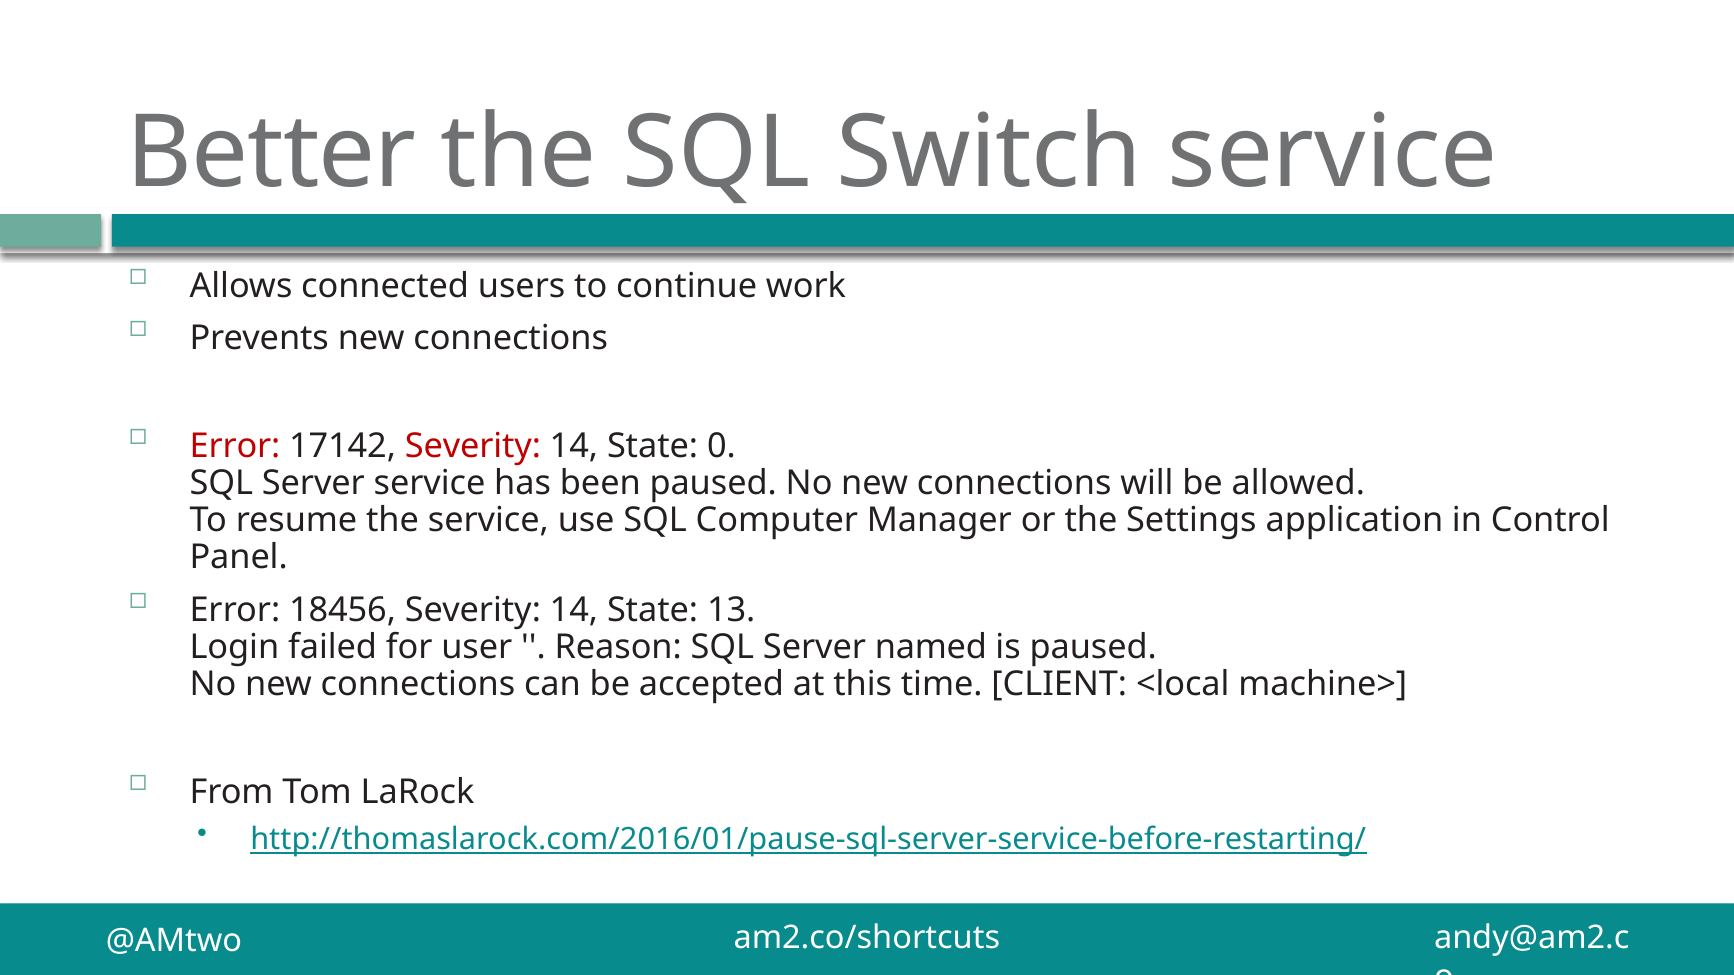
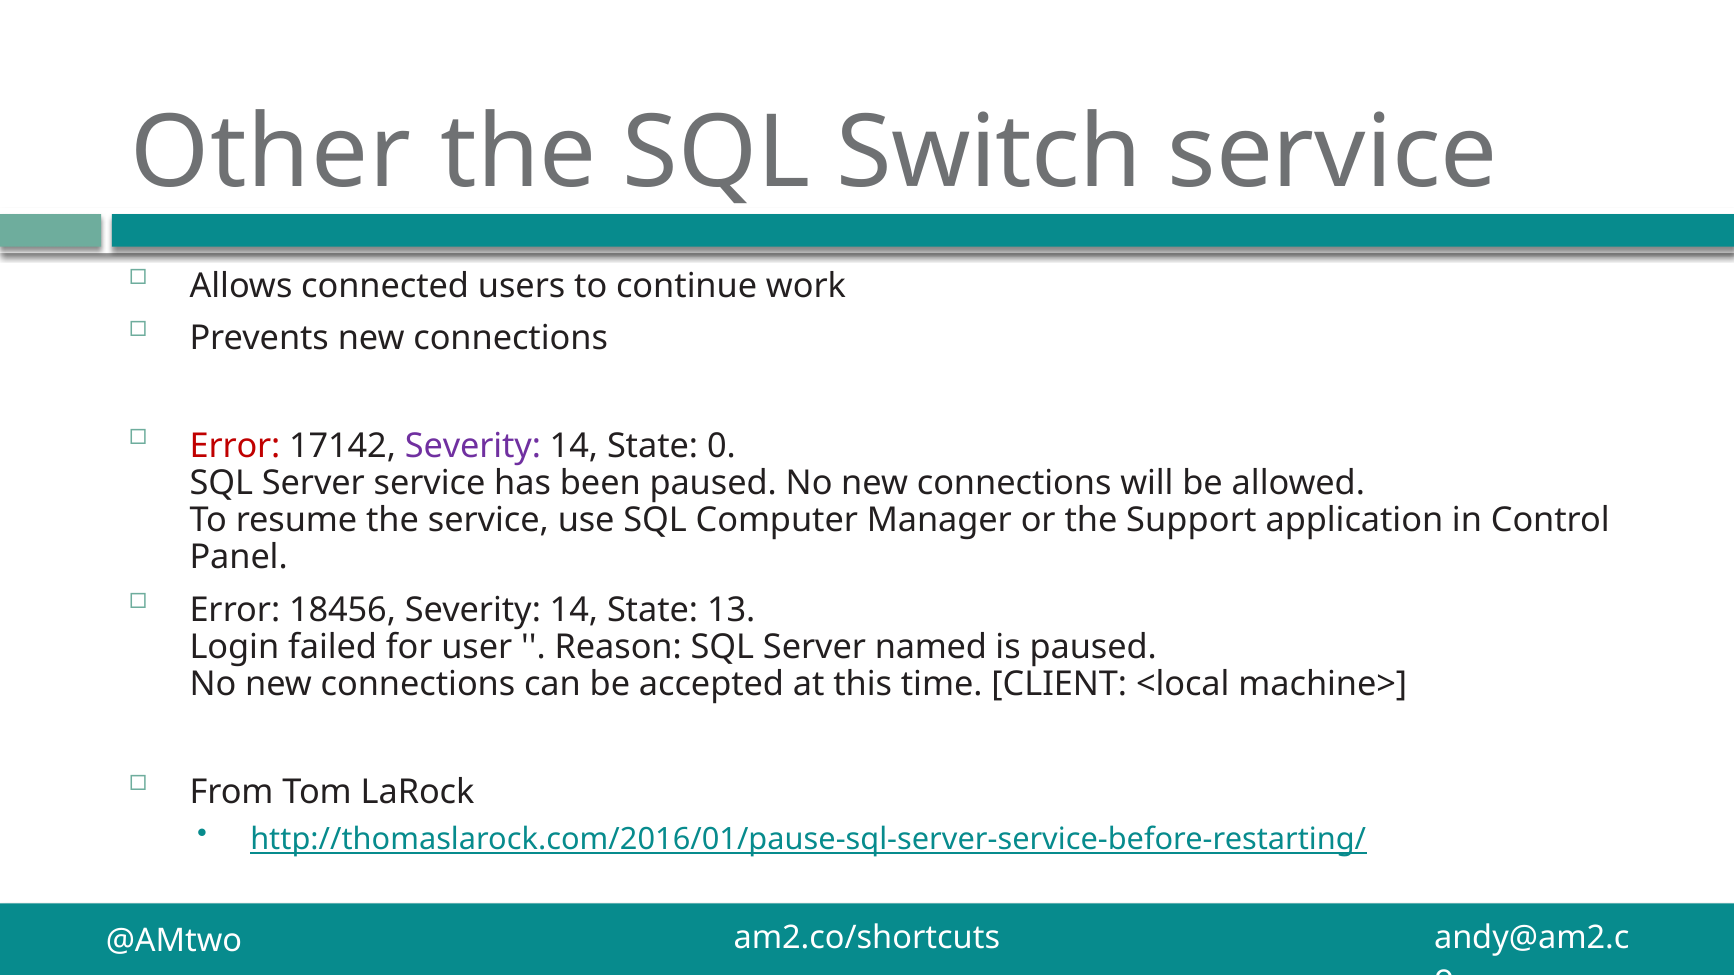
Better: Better -> Other (271, 153)
Severity colour: red -> purple (473, 447)
Settings: Settings -> Support (1191, 521)
